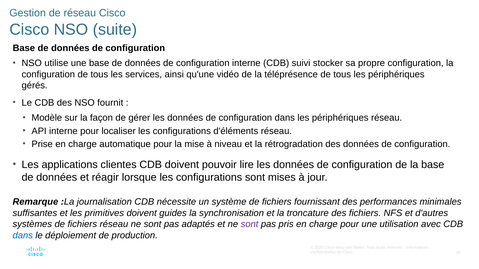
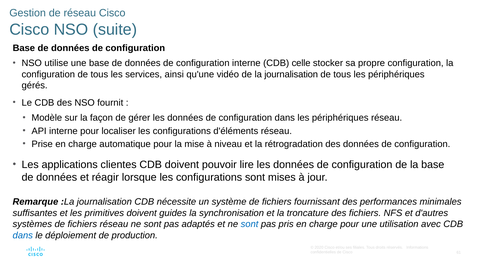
suivi: suivi -> celle (301, 63)
la téléprésence: téléprésence -> journalisation (291, 74)
sont colour: purple -> blue (250, 225)
